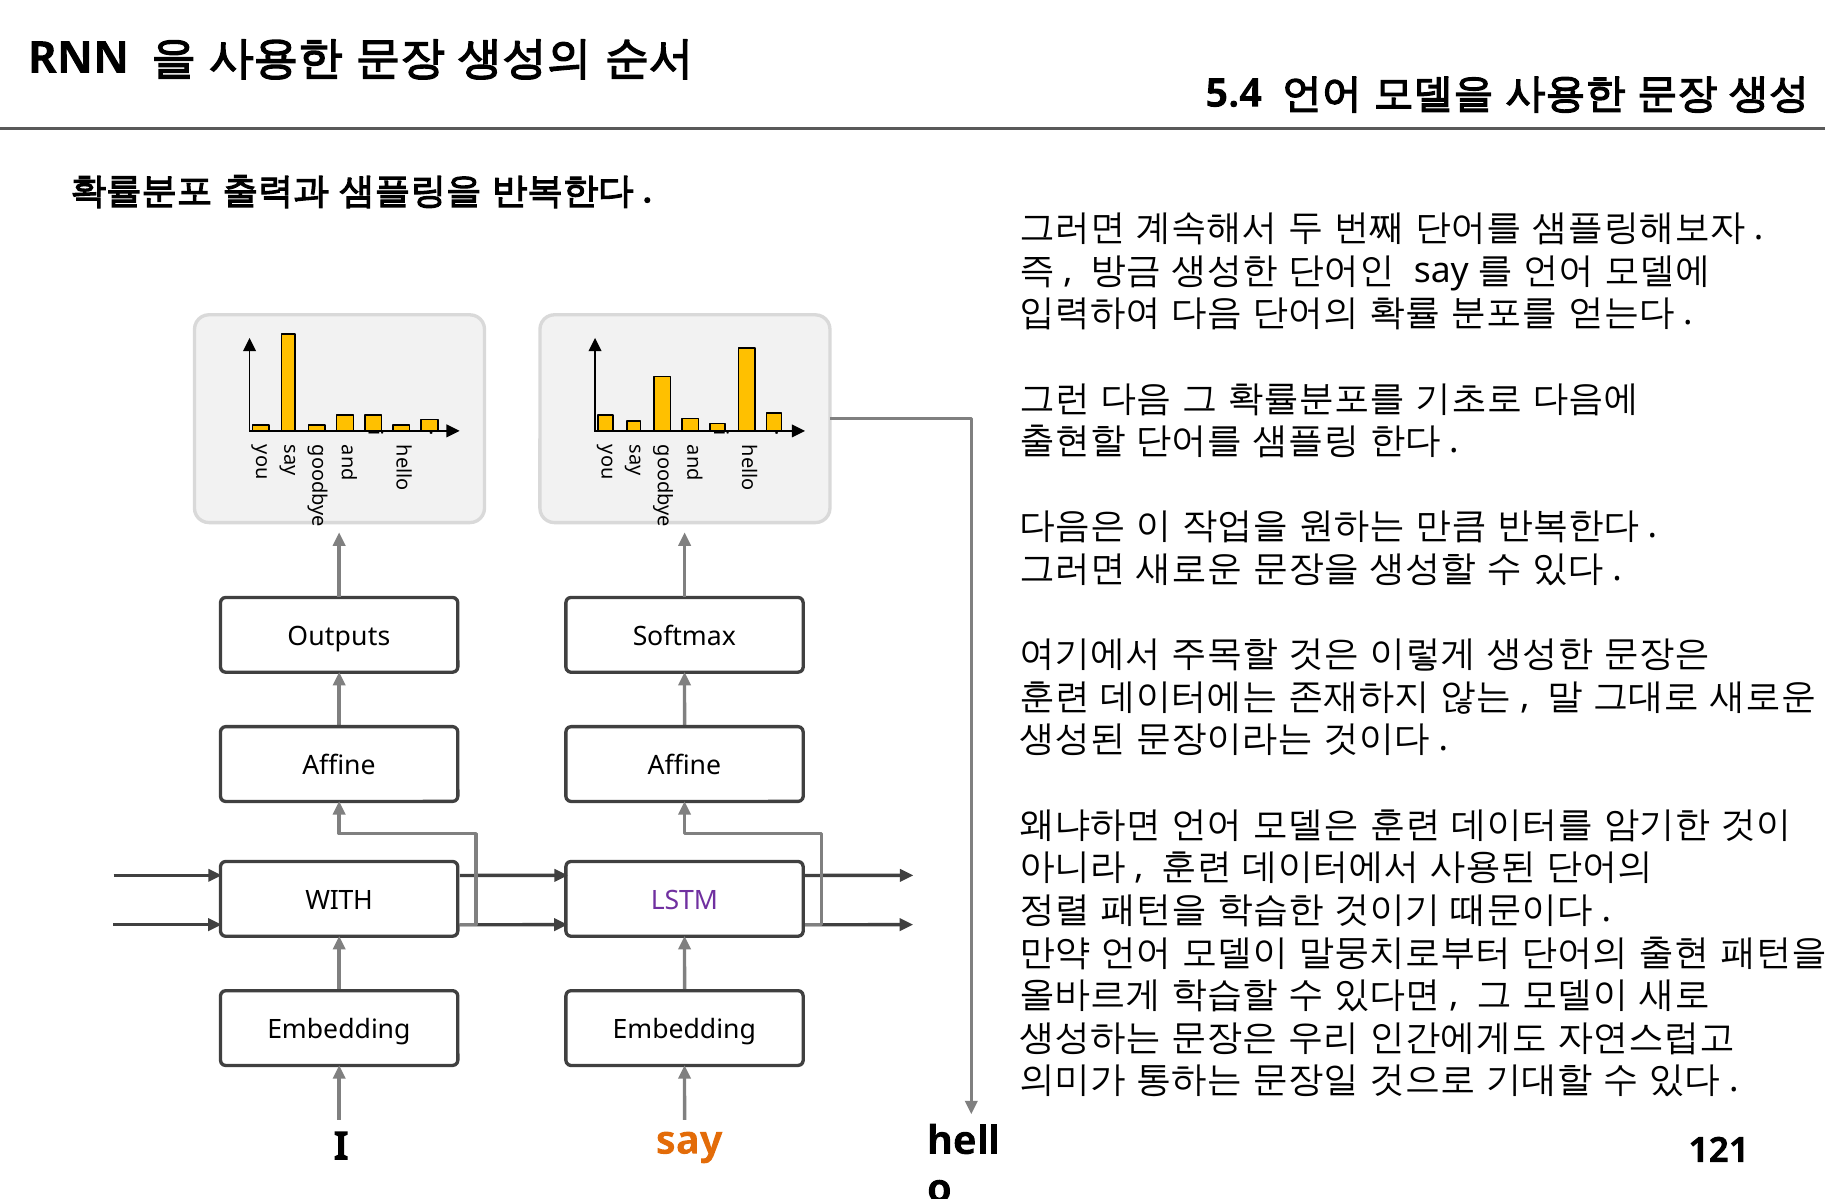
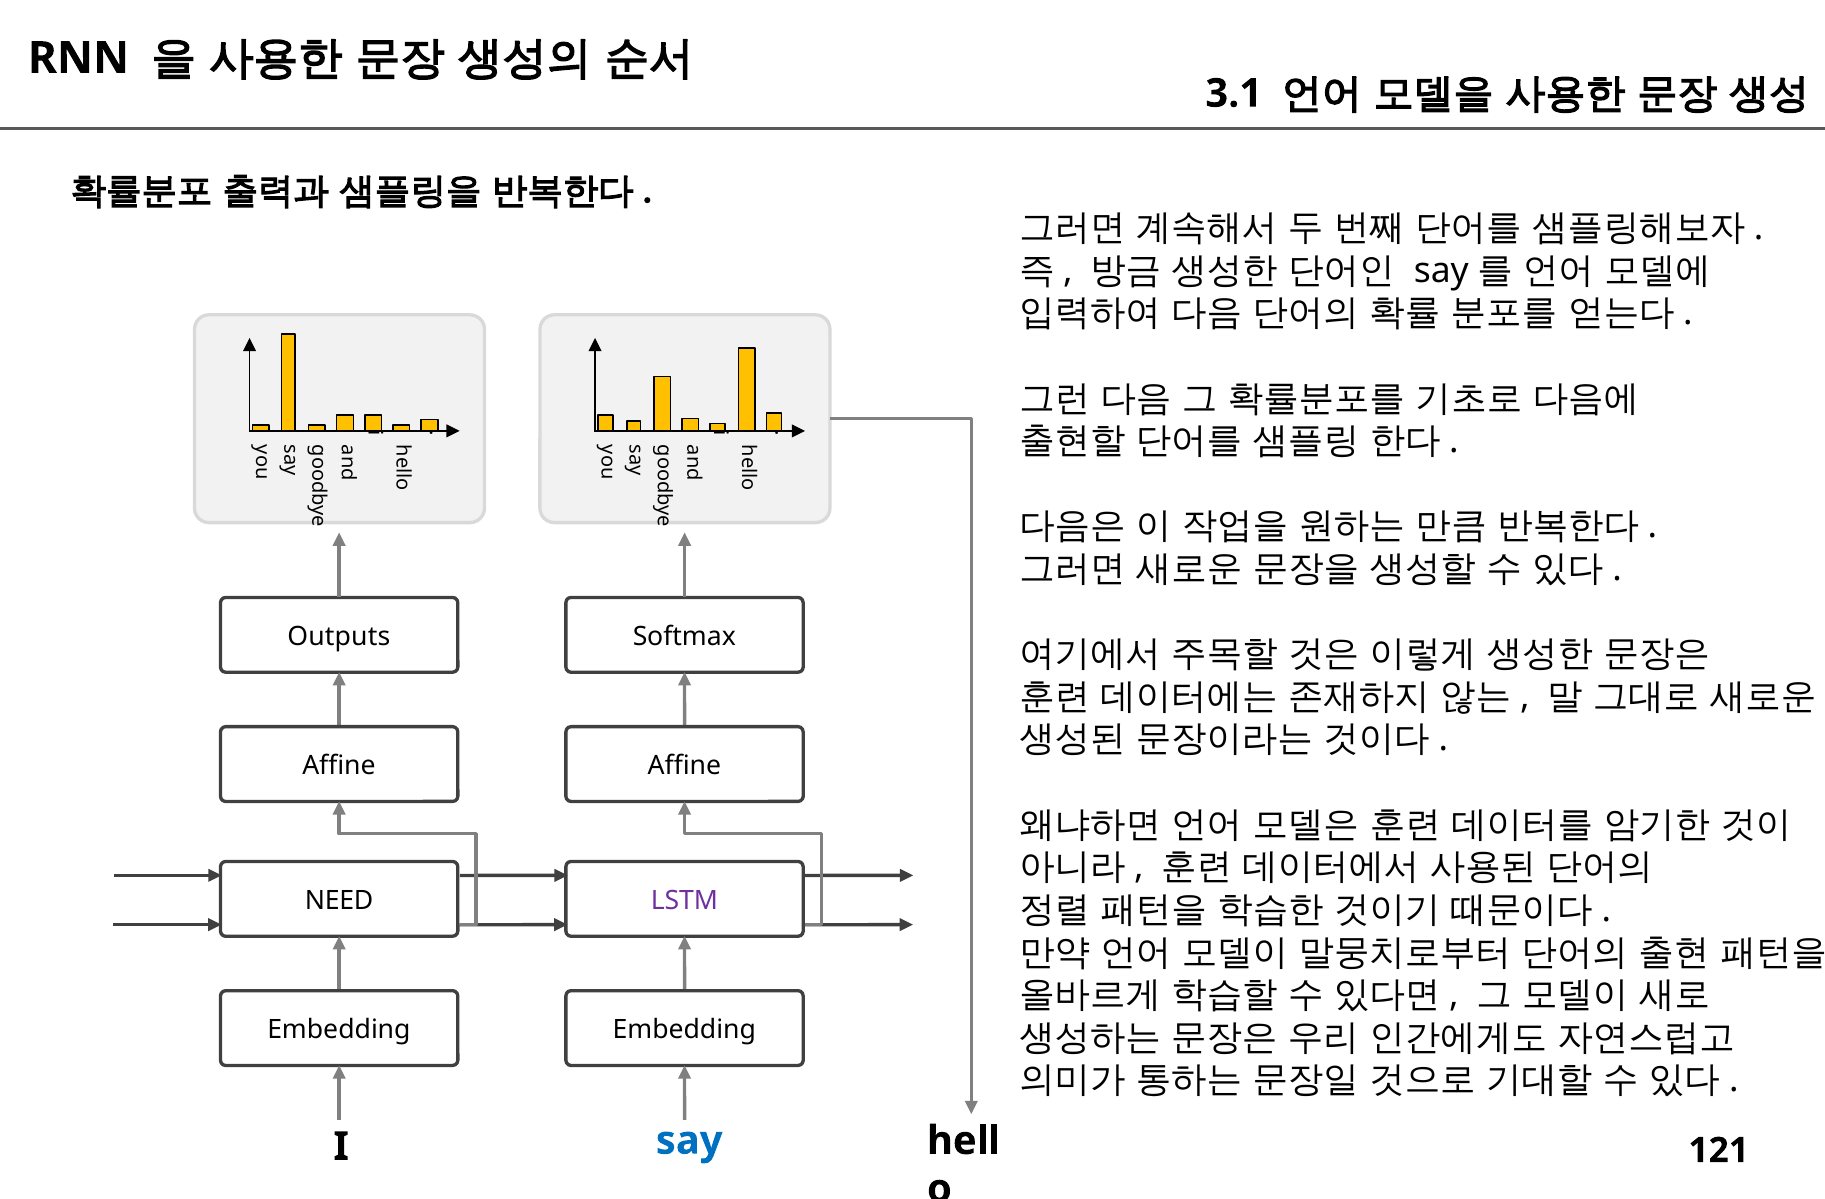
5.4: 5.4 -> 3.1 (1234, 94)
WITH: WITH -> NEED (339, 900)
say colour: orange -> blue (689, 1140)
